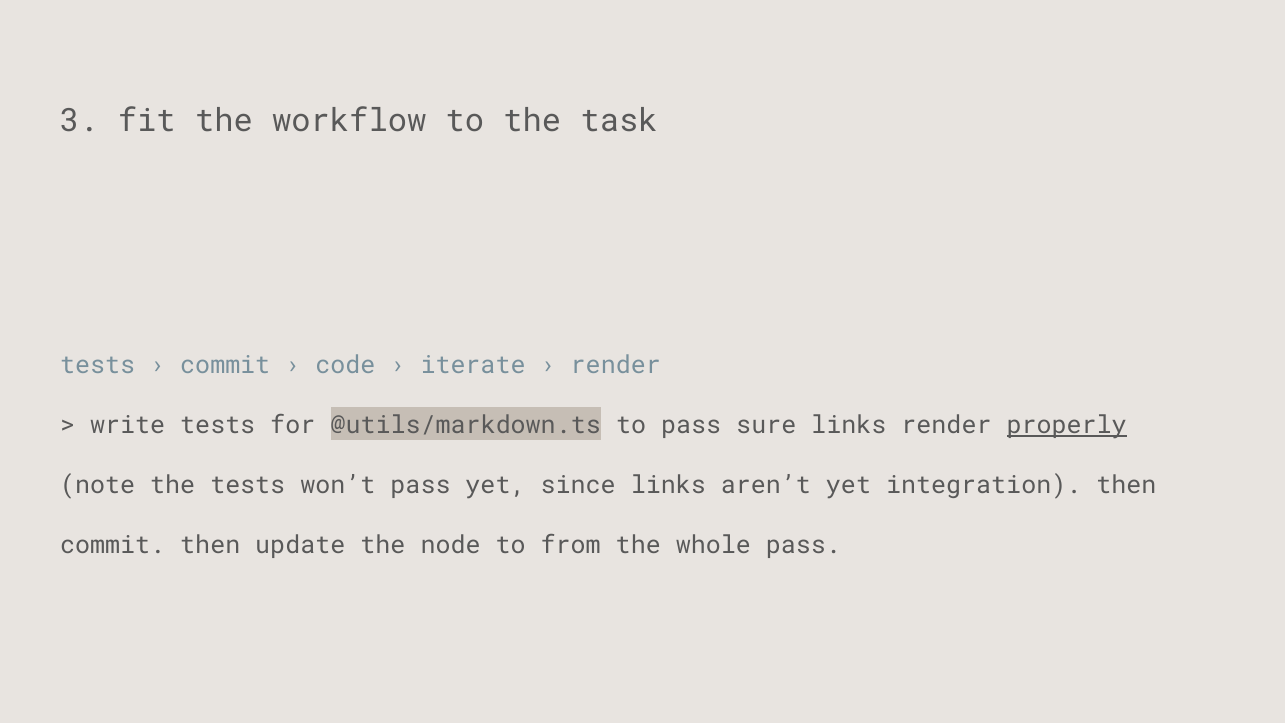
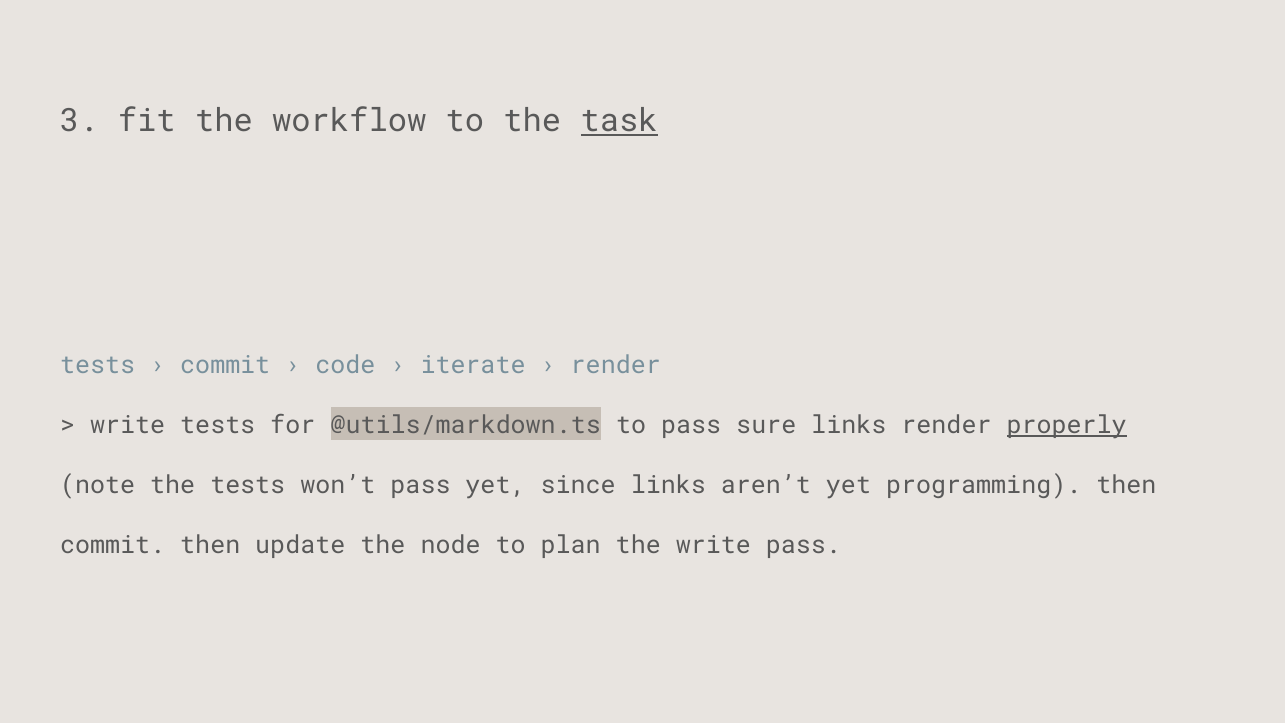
task underline: none -> present (619, 121)
integration: integration -> programming (984, 485)
from: from -> plan (571, 545)
the whole: whole -> write (713, 545)
